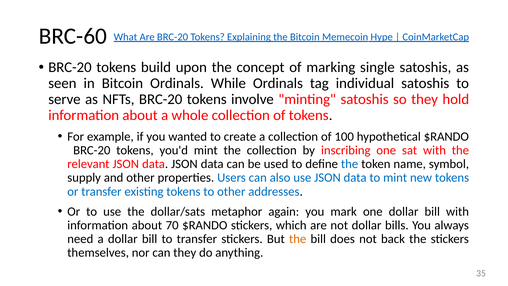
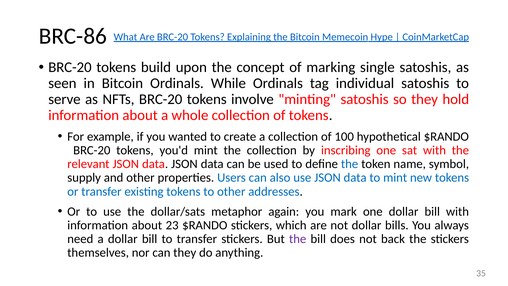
BRC-60: BRC-60 -> BRC-86 (73, 36)
70: 70 -> 23 (172, 225)
the colour: orange -> purple (298, 239)
